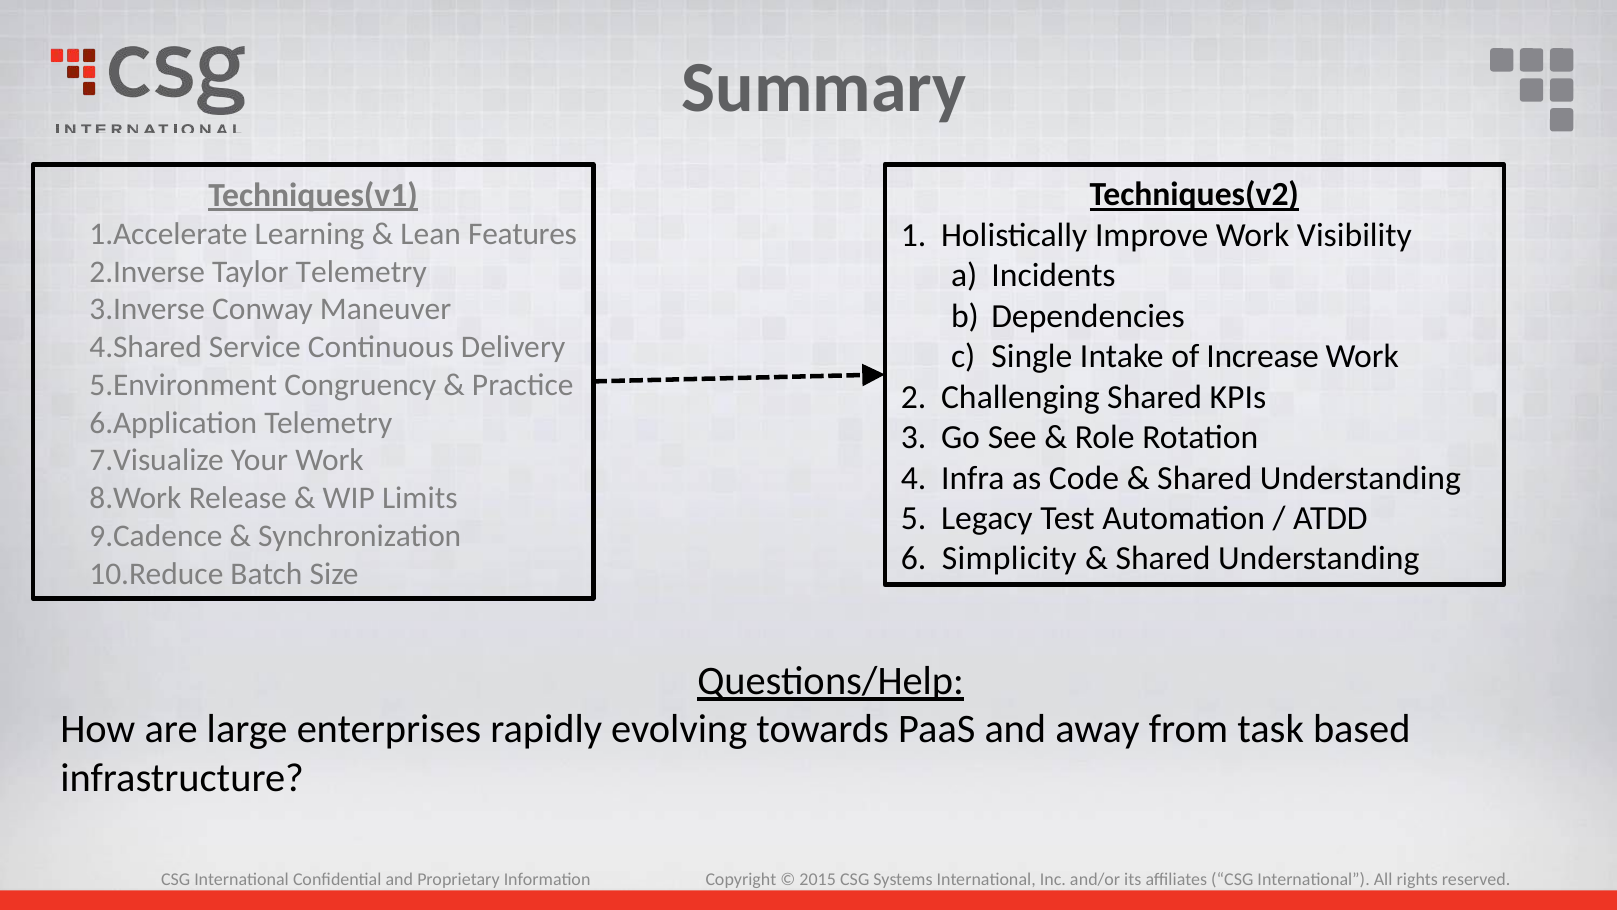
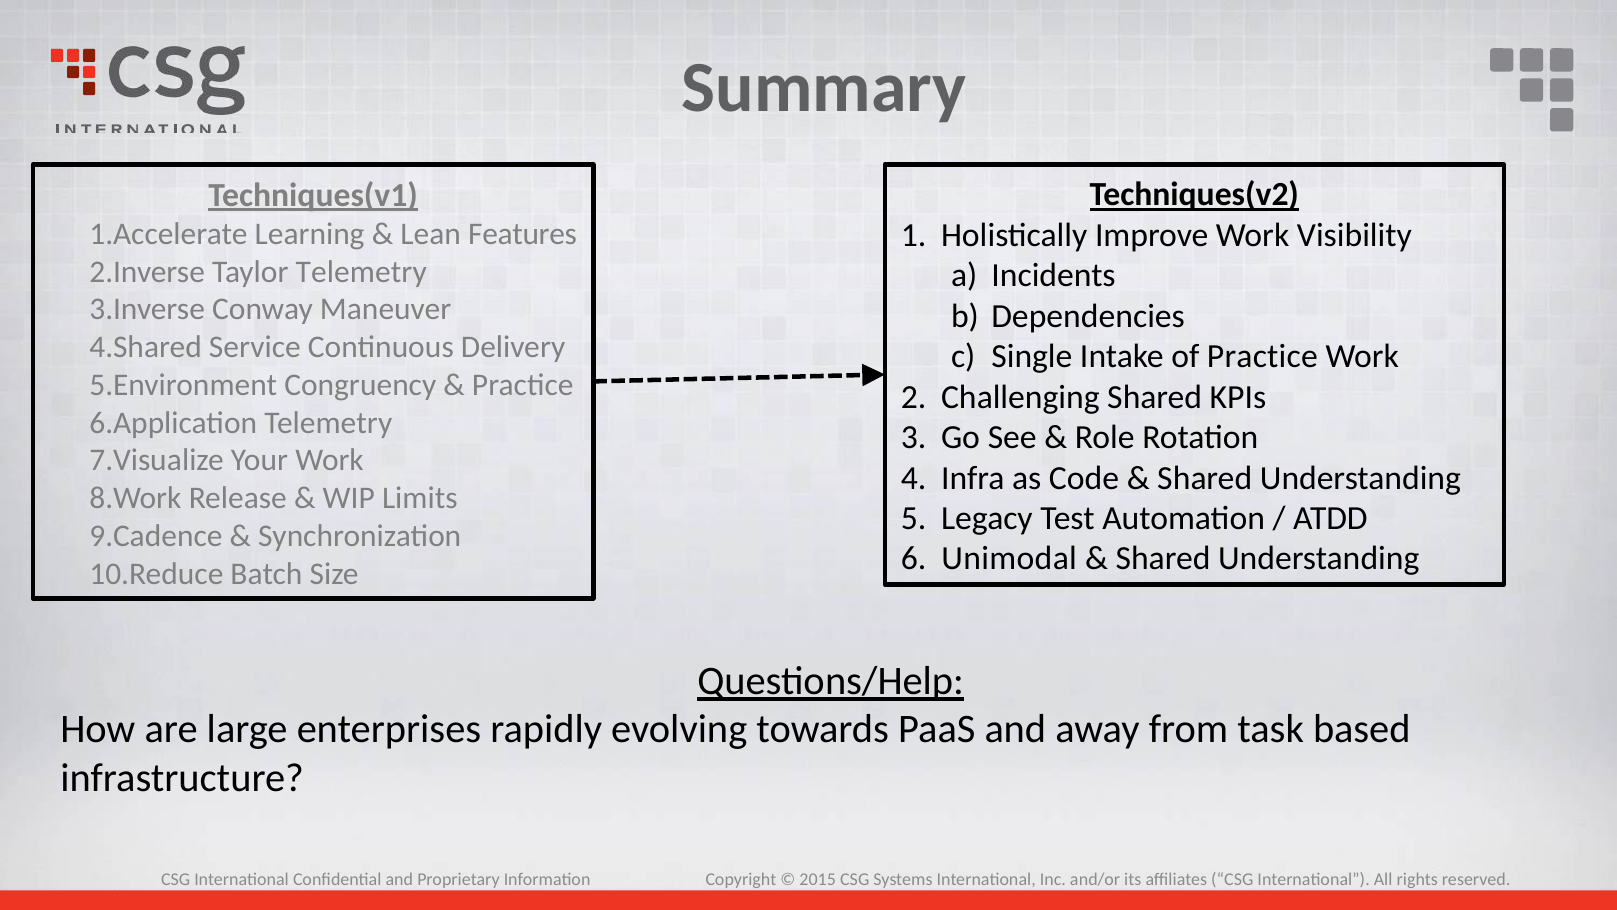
of Increase: Increase -> Practice (1262, 356)
Simplicity: Simplicity -> Unimodal (1009, 559)
